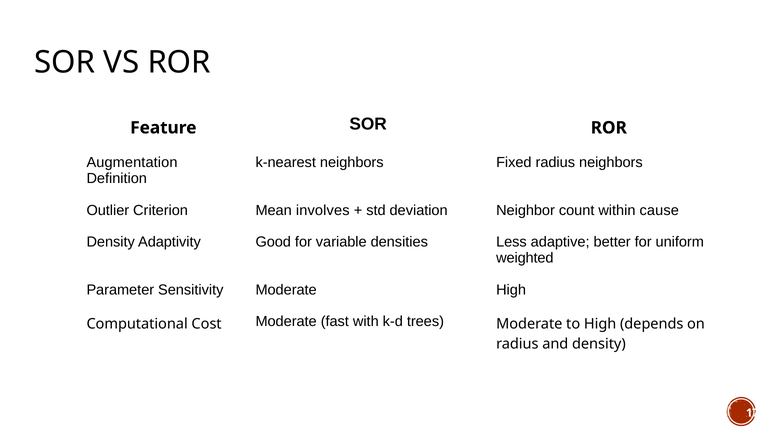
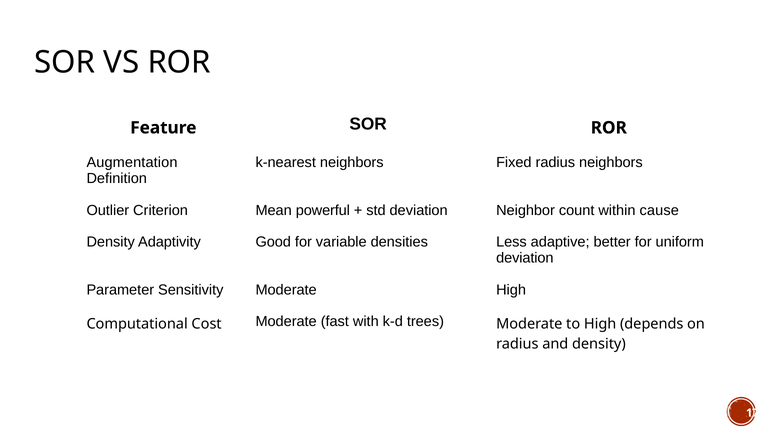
involves: involves -> powerful (323, 210)
weighted: weighted -> deviation (525, 258)
